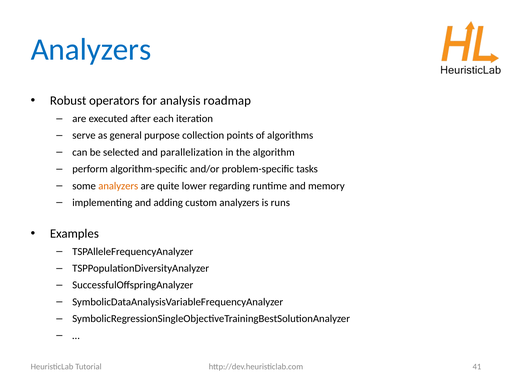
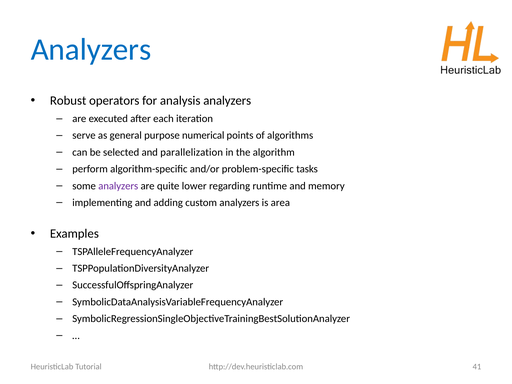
analysis roadmap: roadmap -> analyzers (227, 101)
collection: collection -> numerical (203, 135)
analyzers colour: orange -> purple (118, 186)
runs: runs -> area (280, 203)
